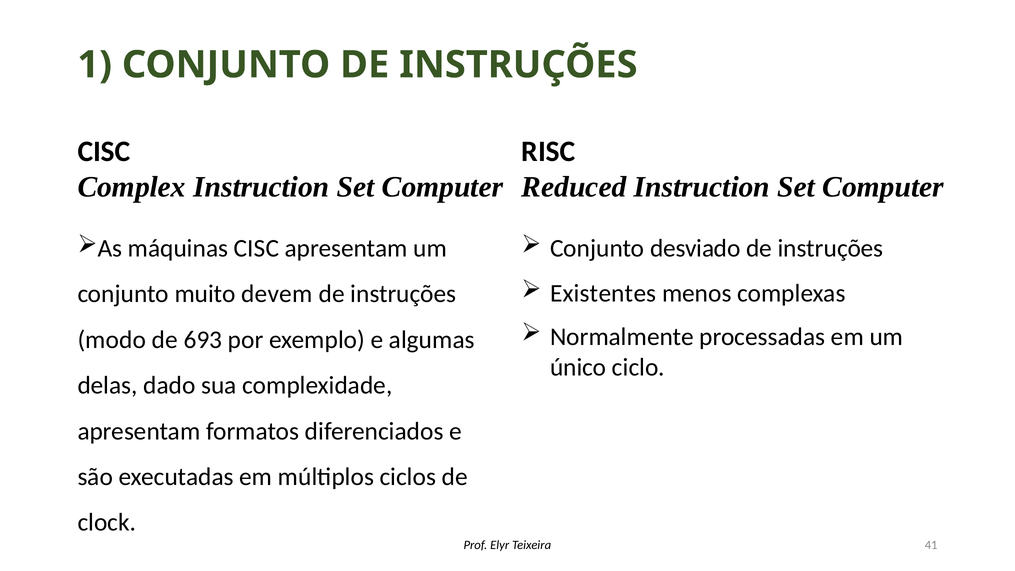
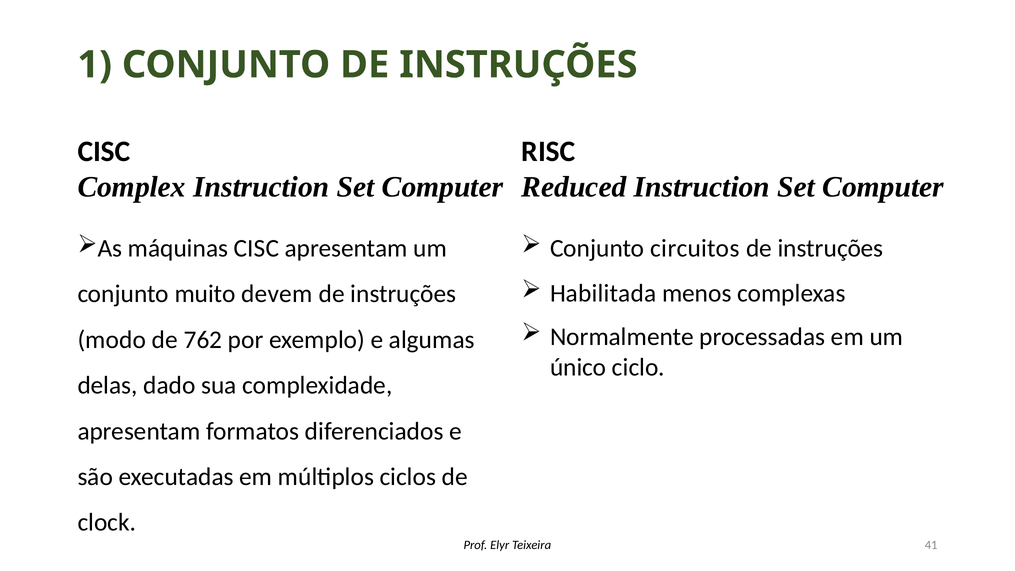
desviado: desviado -> circuitos (695, 248)
Existentes: Existentes -> Habilitada (603, 293)
693: 693 -> 762 (203, 340)
